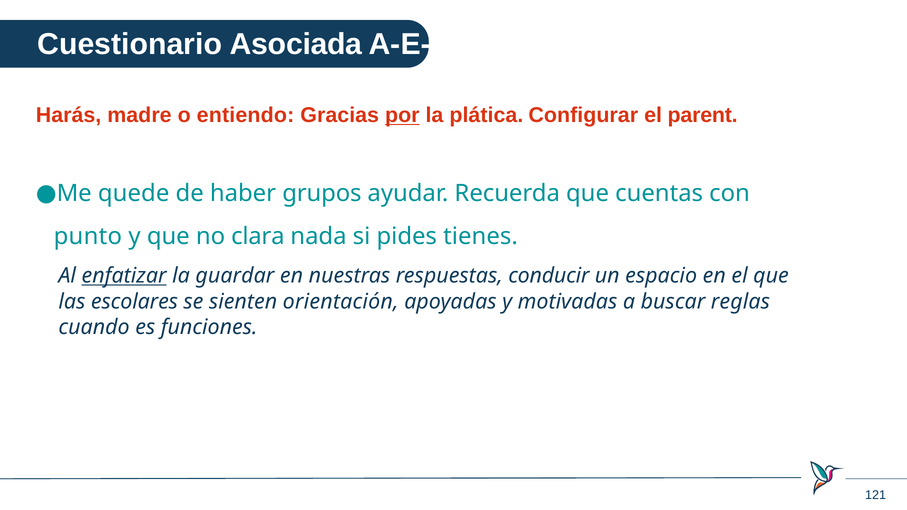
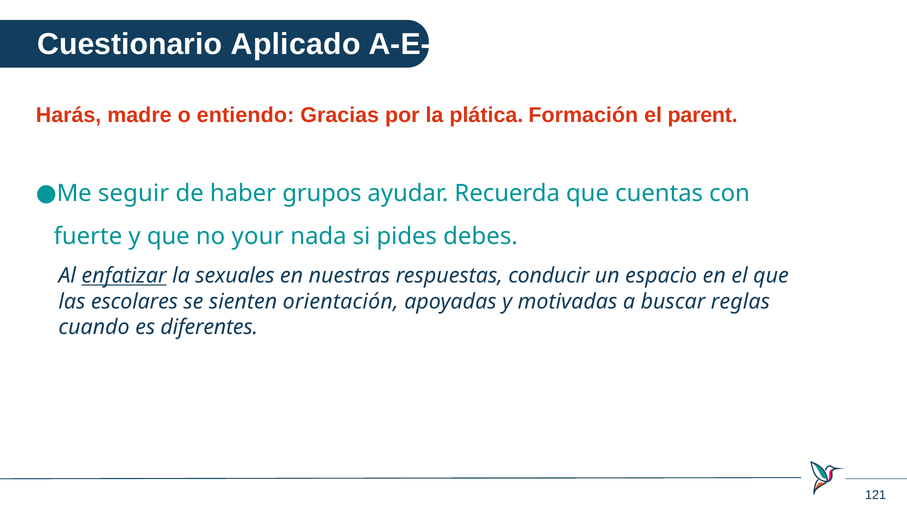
Asociada: Asociada -> Aplicado (296, 44)
por underline: present -> none (402, 115)
Configurar: Configurar -> Formación (583, 115)
quede: quede -> seguir (134, 193)
punto: punto -> fuerte (88, 236)
clara: clara -> your (258, 236)
tienes: tienes -> debes (481, 236)
guardar: guardar -> sexuales (235, 276)
funciones: funciones -> diferentes (209, 327)
